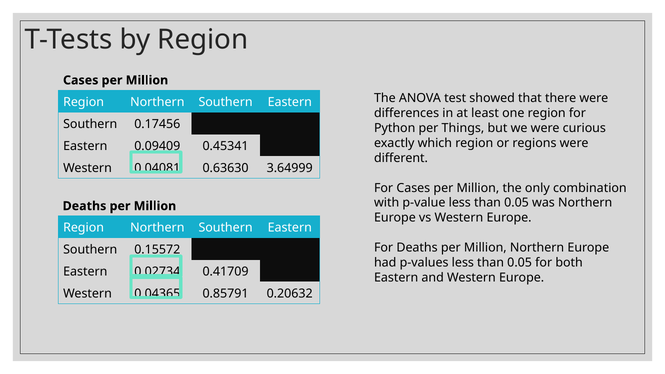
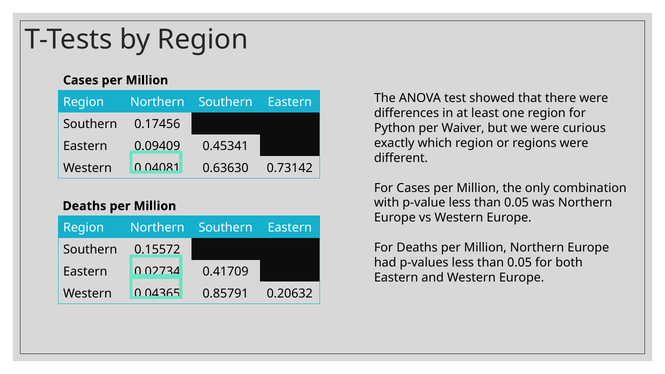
Things: Things -> Waiver (463, 128)
3.64999: 3.64999 -> 0.73142 (290, 168)
